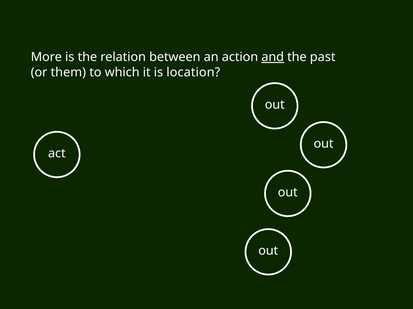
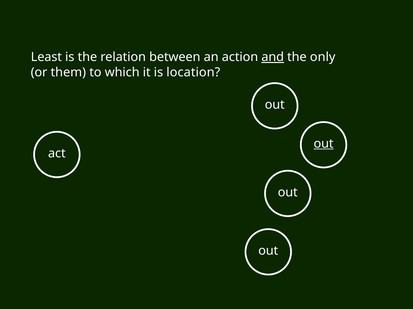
More: More -> Least (46, 57)
past: past -> only (323, 57)
out underline: none -> present (324, 144)
